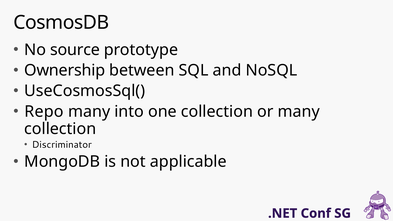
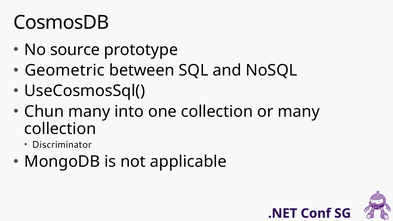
Ownership: Ownership -> Geometric (65, 70)
Repo: Repo -> Chun (44, 112)
